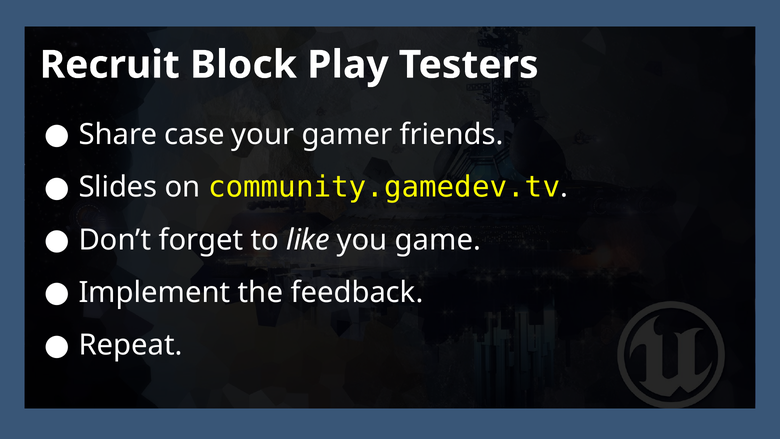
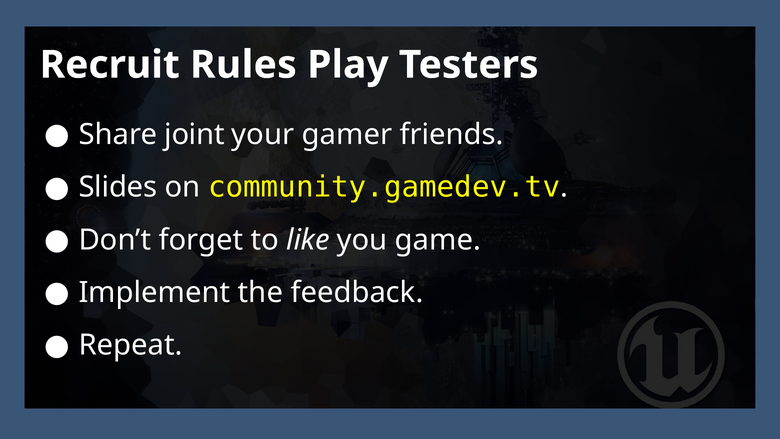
Block: Block -> Rules (243, 65)
case: case -> joint (194, 135)
